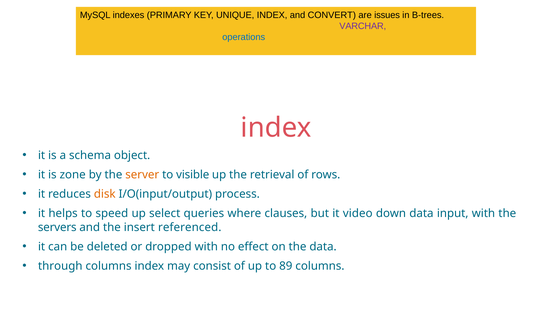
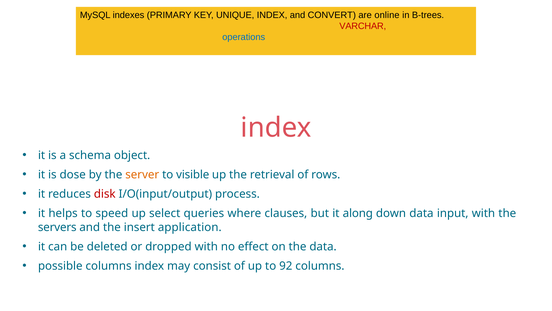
issues: issues -> online (387, 15)
VARCHAR colour: purple -> red (363, 26)
zone: zone -> dose (73, 175)
disk colour: orange -> red (105, 194)
video: video -> along (358, 213)
referenced: referenced -> application (190, 227)
through: through -> possible (60, 266)
89: 89 -> 92 (286, 266)
